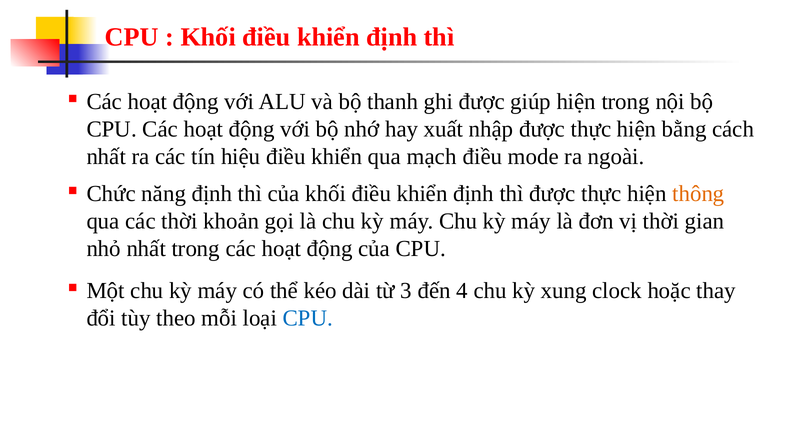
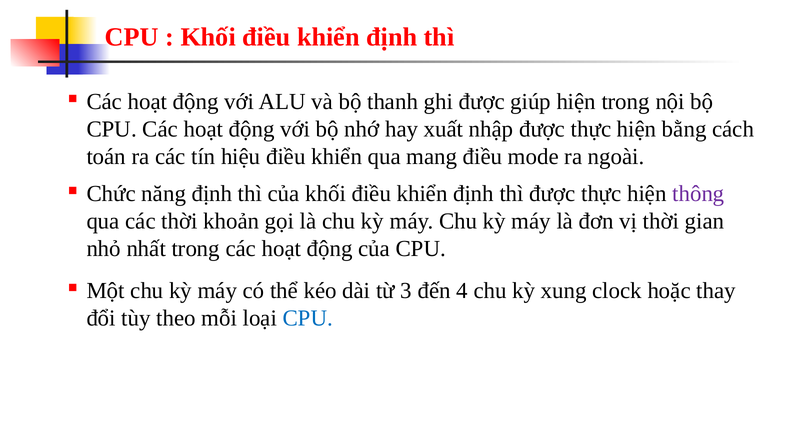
nhất: nhất -> toán (106, 157)
mạch: mạch -> mang (432, 157)
thông colour: orange -> purple (698, 194)
